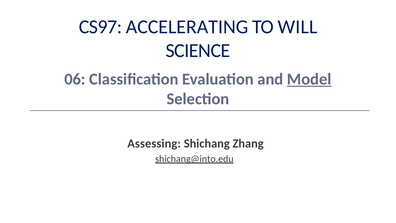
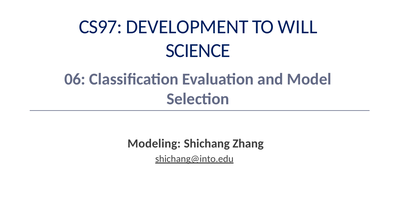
ACCELERATING: ACCELERATING -> DEVELOPMENT (187, 27)
Model underline: present -> none (309, 79)
Assessing: Assessing -> Modeling (154, 143)
